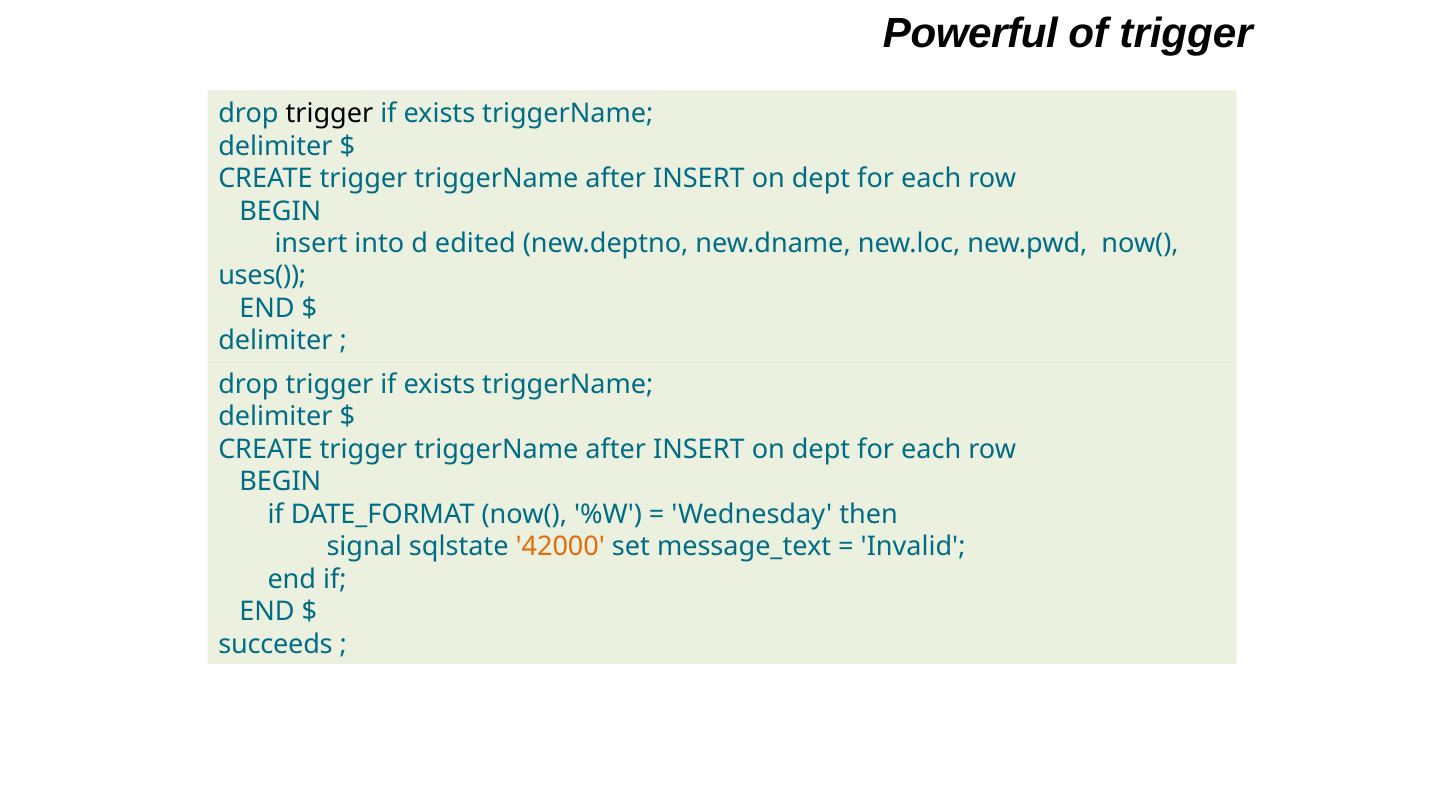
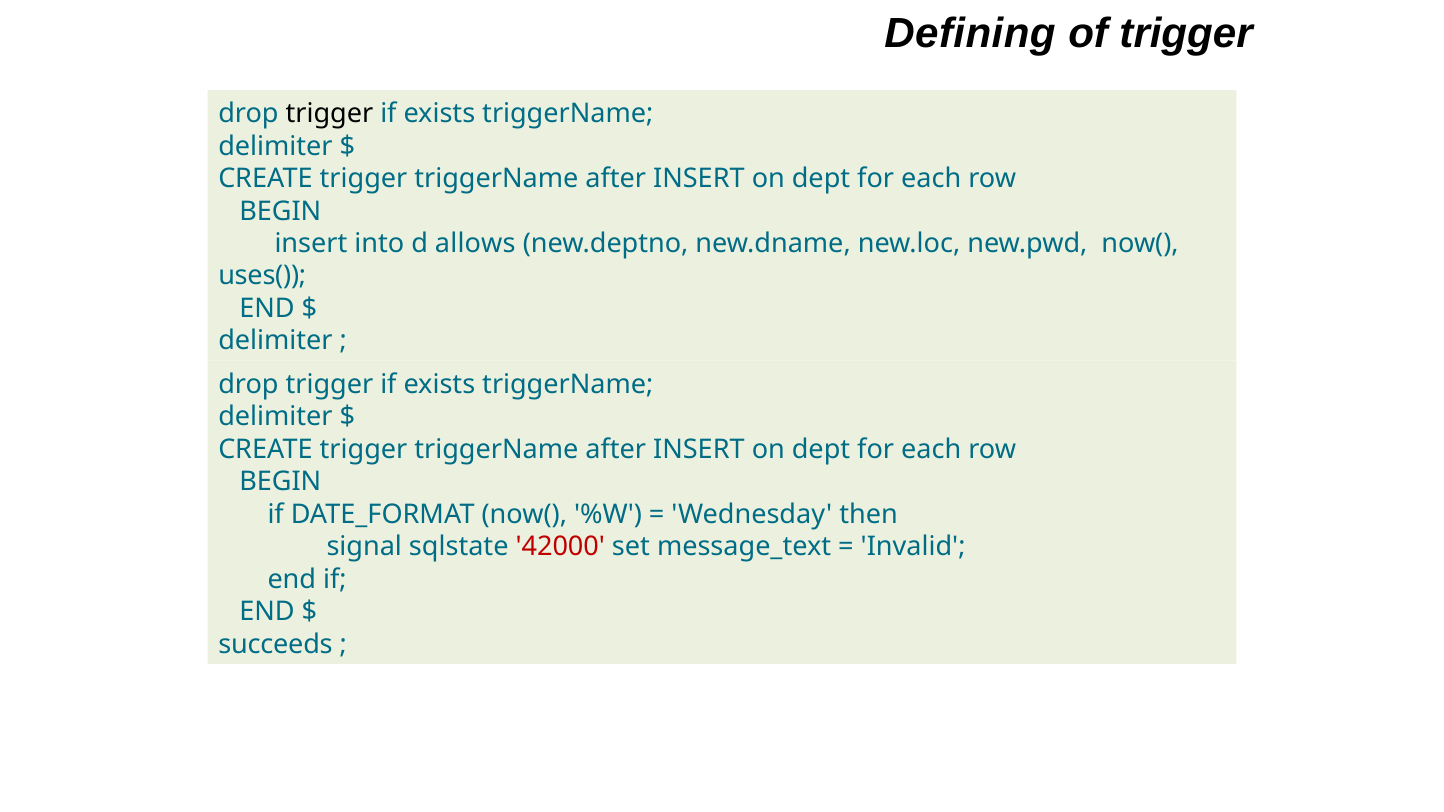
Powerful: Powerful -> Defining (970, 34)
edited: edited -> allows (475, 244)
42000 colour: orange -> red (560, 547)
